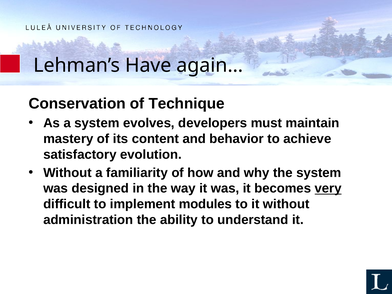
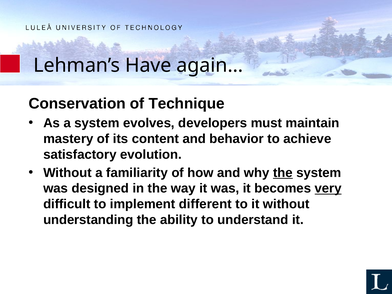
the underline: none -> present (283, 173)
modules: modules -> different (205, 204)
administration: administration -> understanding (88, 220)
